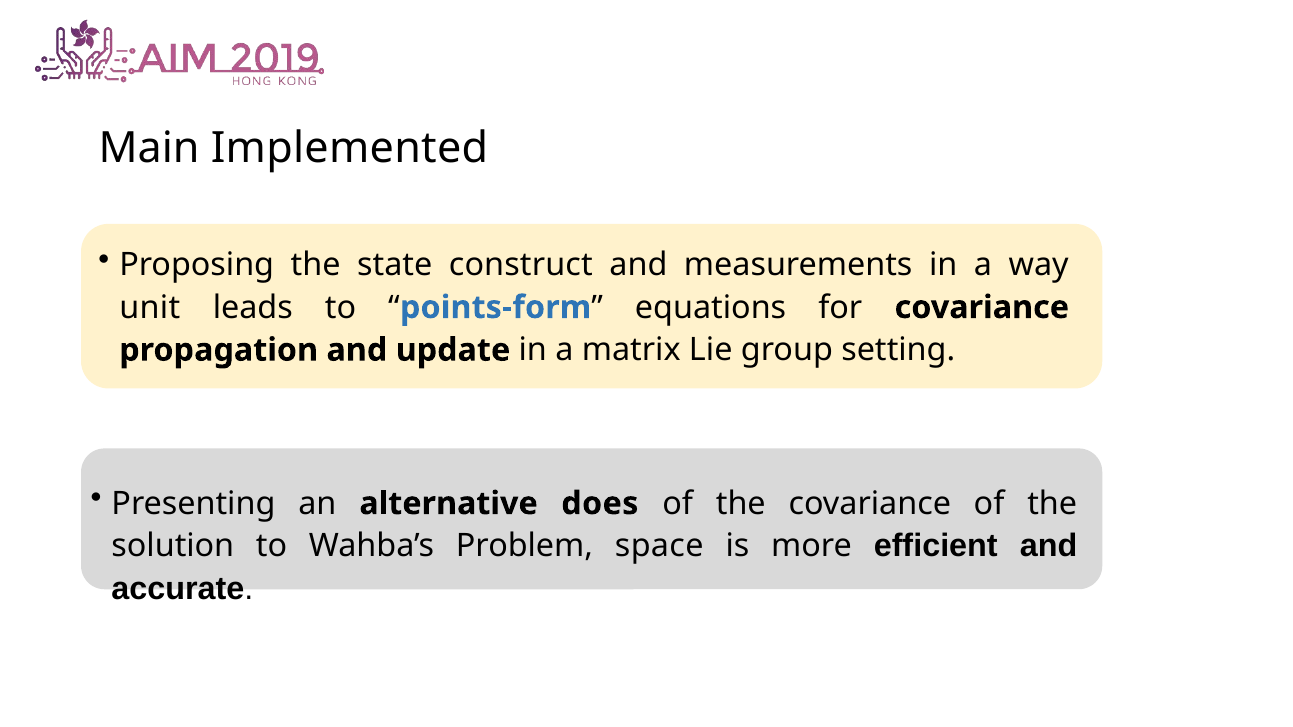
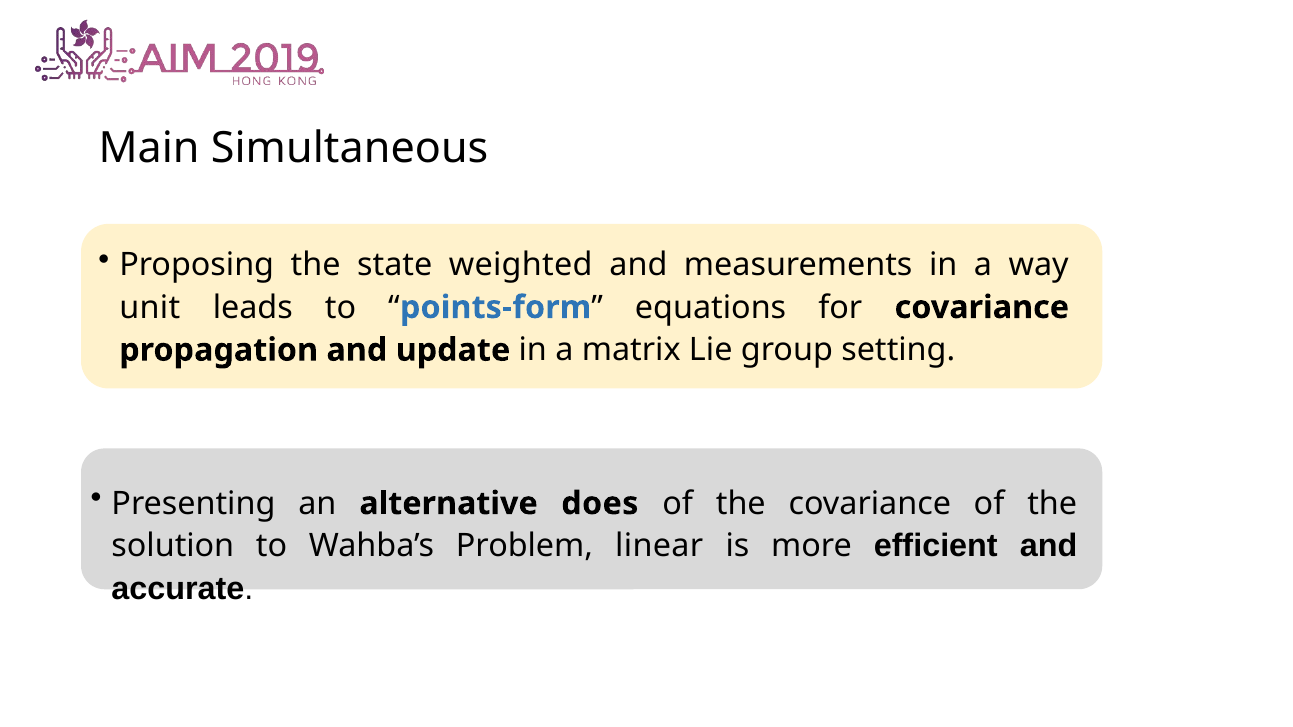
Implemented: Implemented -> Simultaneous (350, 148)
construct: construct -> weighted (521, 265)
space: space -> linear (659, 546)
